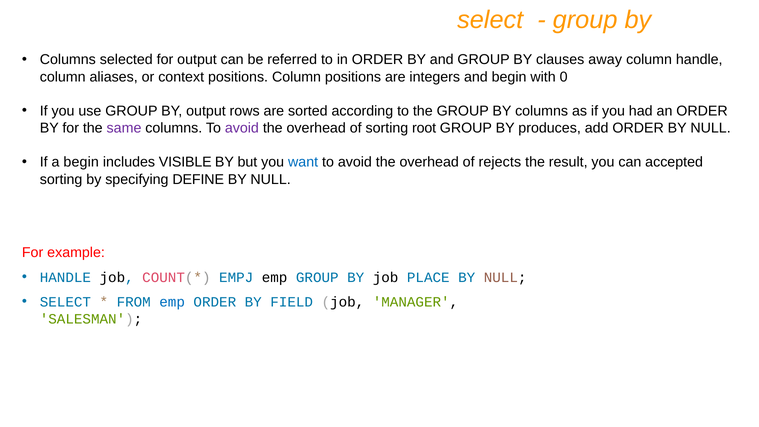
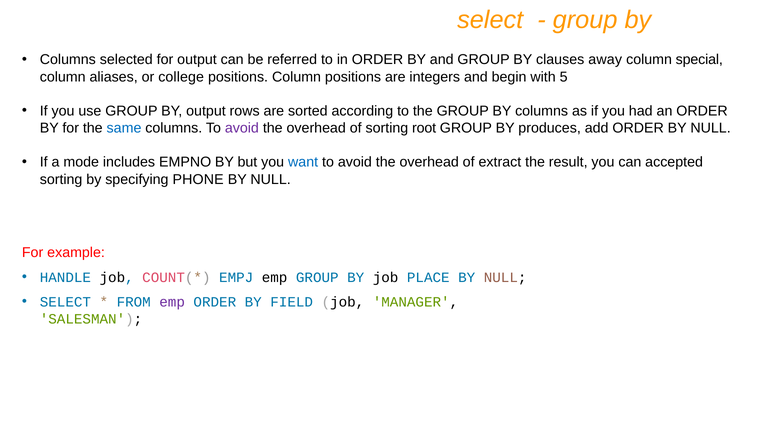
column handle: handle -> special (699, 60)
context: context -> college (181, 77)
0: 0 -> 5 (564, 77)
same colour: purple -> blue (124, 128)
a begin: begin -> mode (81, 162)
VISIBLE: VISIBLE -> EMPNO (185, 162)
rejects: rejects -> extract (500, 162)
DEFINE: DEFINE -> PHONE (198, 179)
emp colour: blue -> purple (172, 302)
